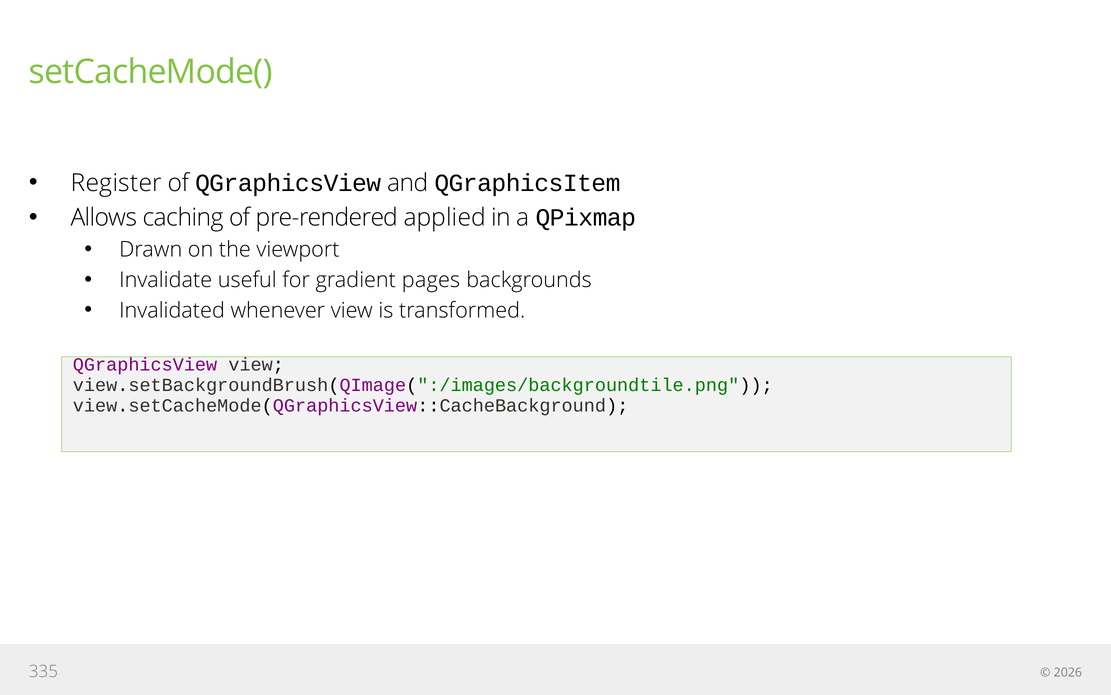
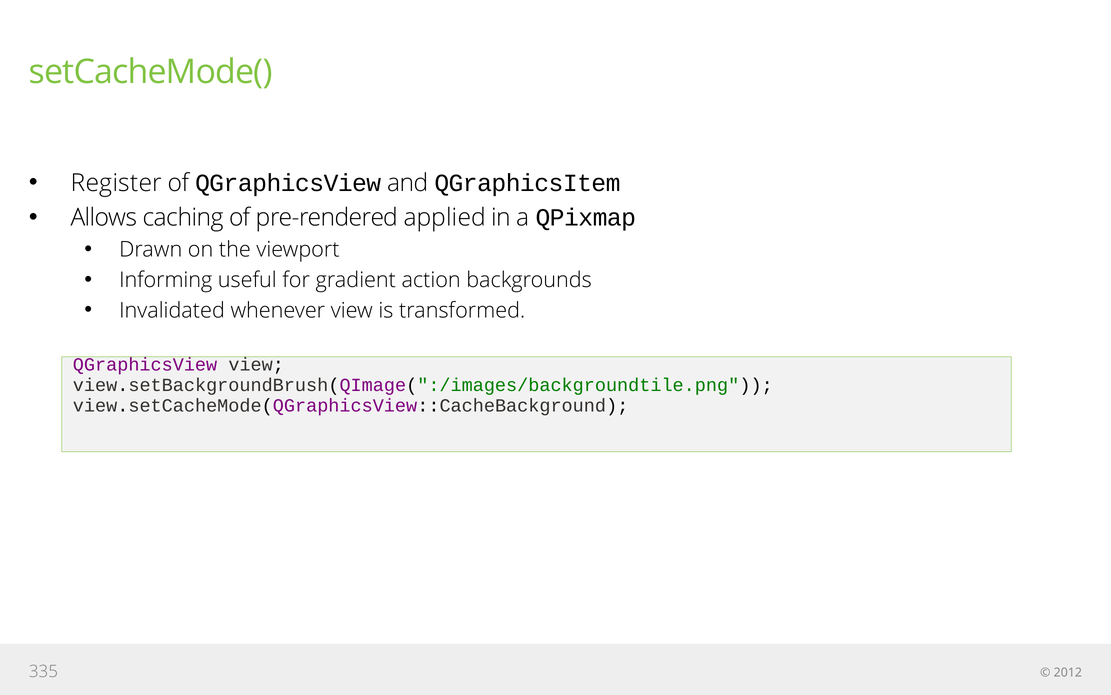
Invalidate: Invalidate -> Informing (166, 280)
pages: pages -> action (431, 280)
2026: 2026 -> 2012 (1068, 672)
